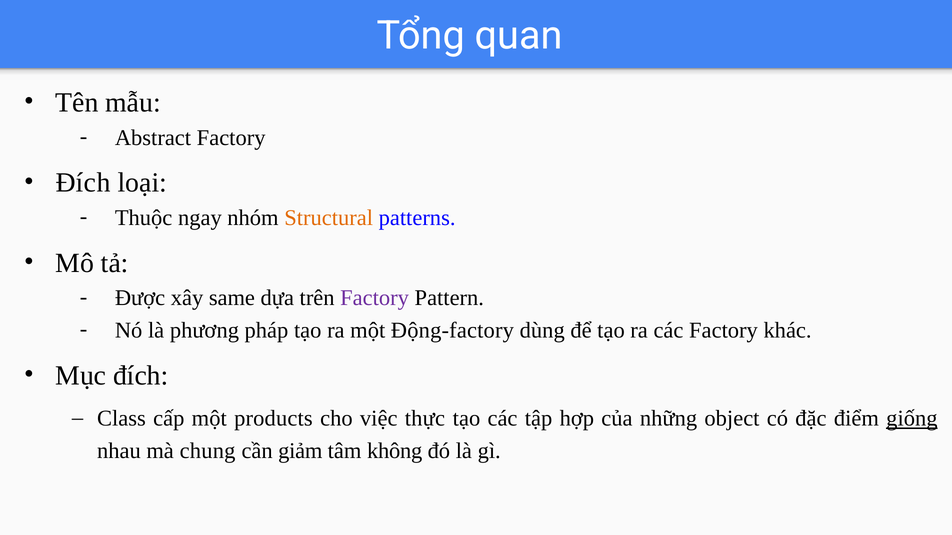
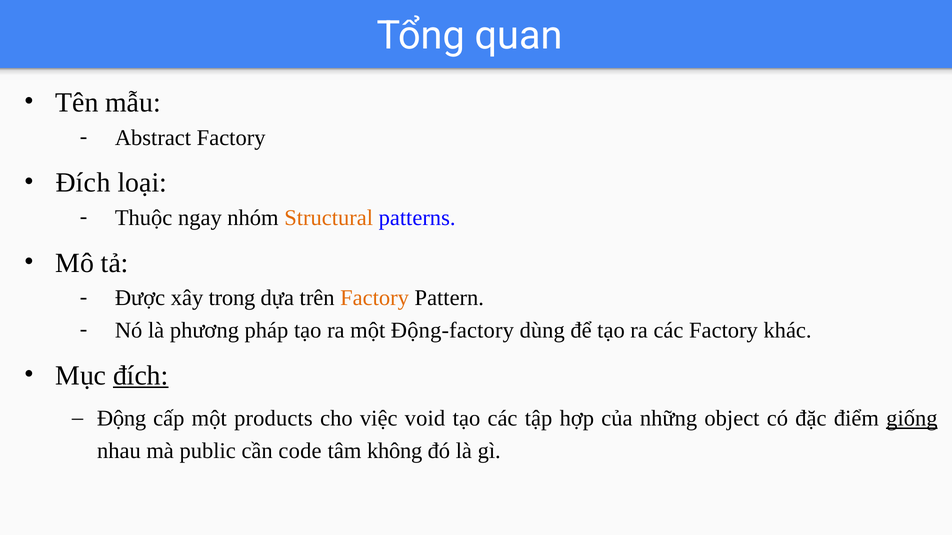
same: same -> trong (232, 298)
Factory colour: purple -> orange (375, 298)
đích underline: none -> present (141, 376)
Class: Class -> Động (122, 419)
thực: thực -> void (425, 419)
chung: chung -> public (208, 451)
giảm: giảm -> code (300, 451)
